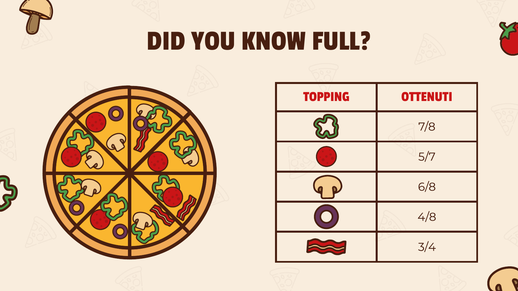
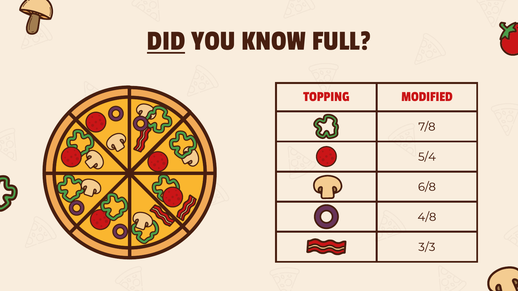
DID underline: none -> present (166, 40)
OTTENUTI: OTTENUTI -> MODIFIED (427, 97)
5/7: 5/7 -> 5/4 (427, 157)
3/4: 3/4 -> 3/3 (427, 247)
